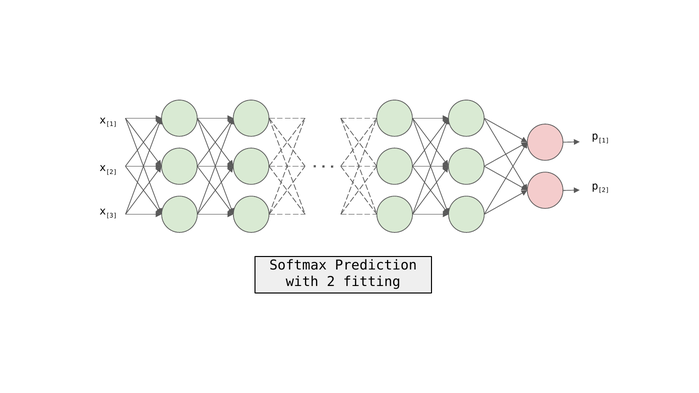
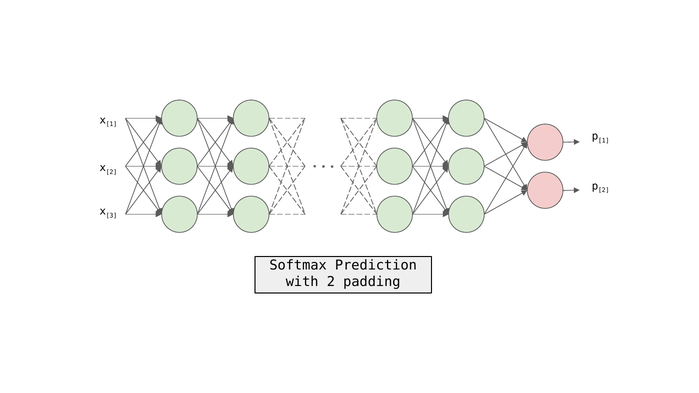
fitting: fitting -> padding (372, 282)
